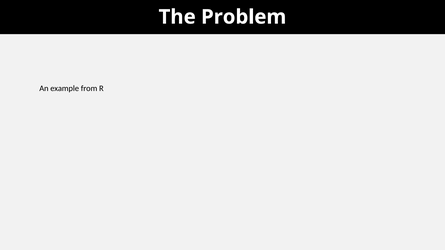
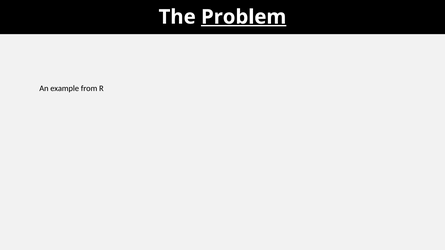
Problem underline: none -> present (244, 17)
